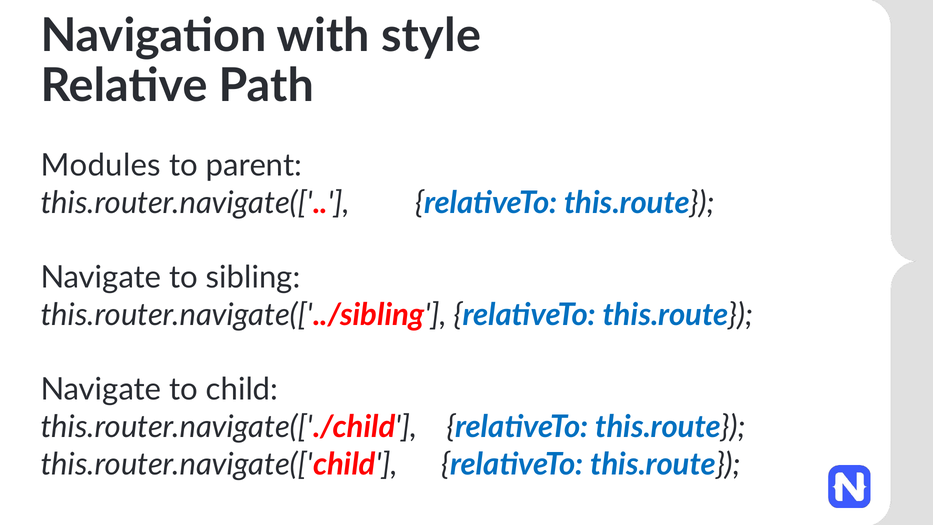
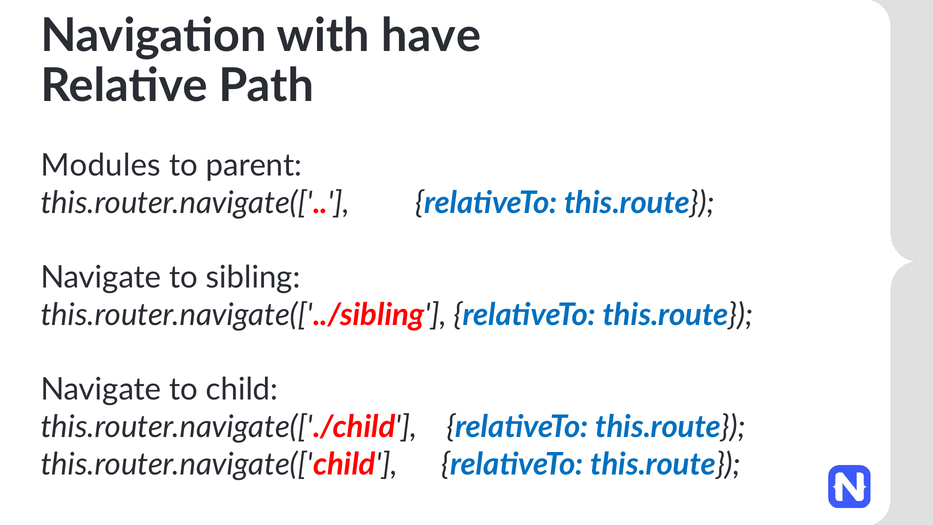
style: style -> have (431, 36)
